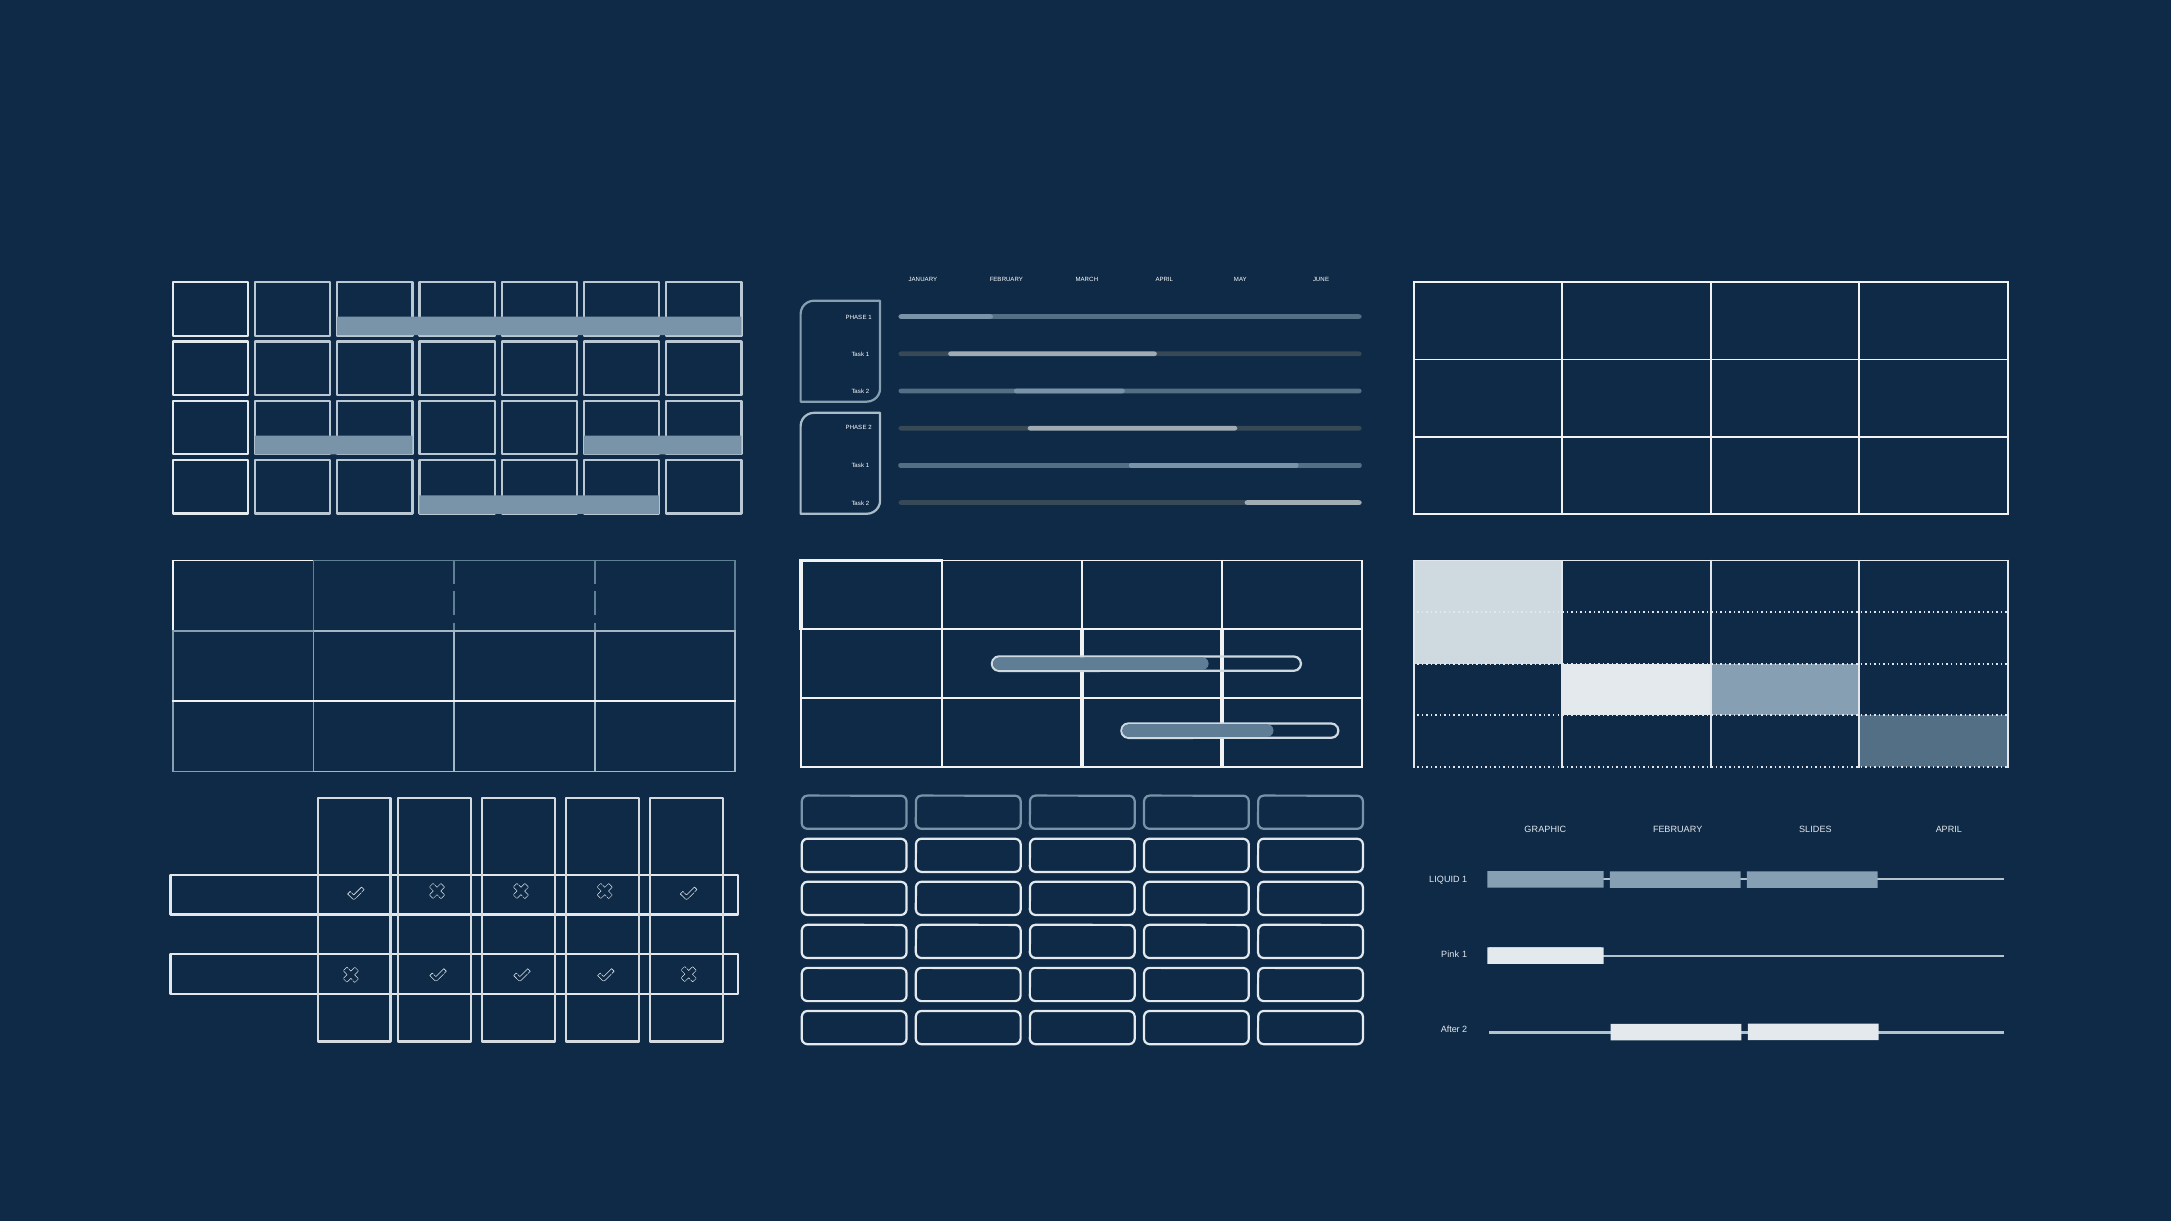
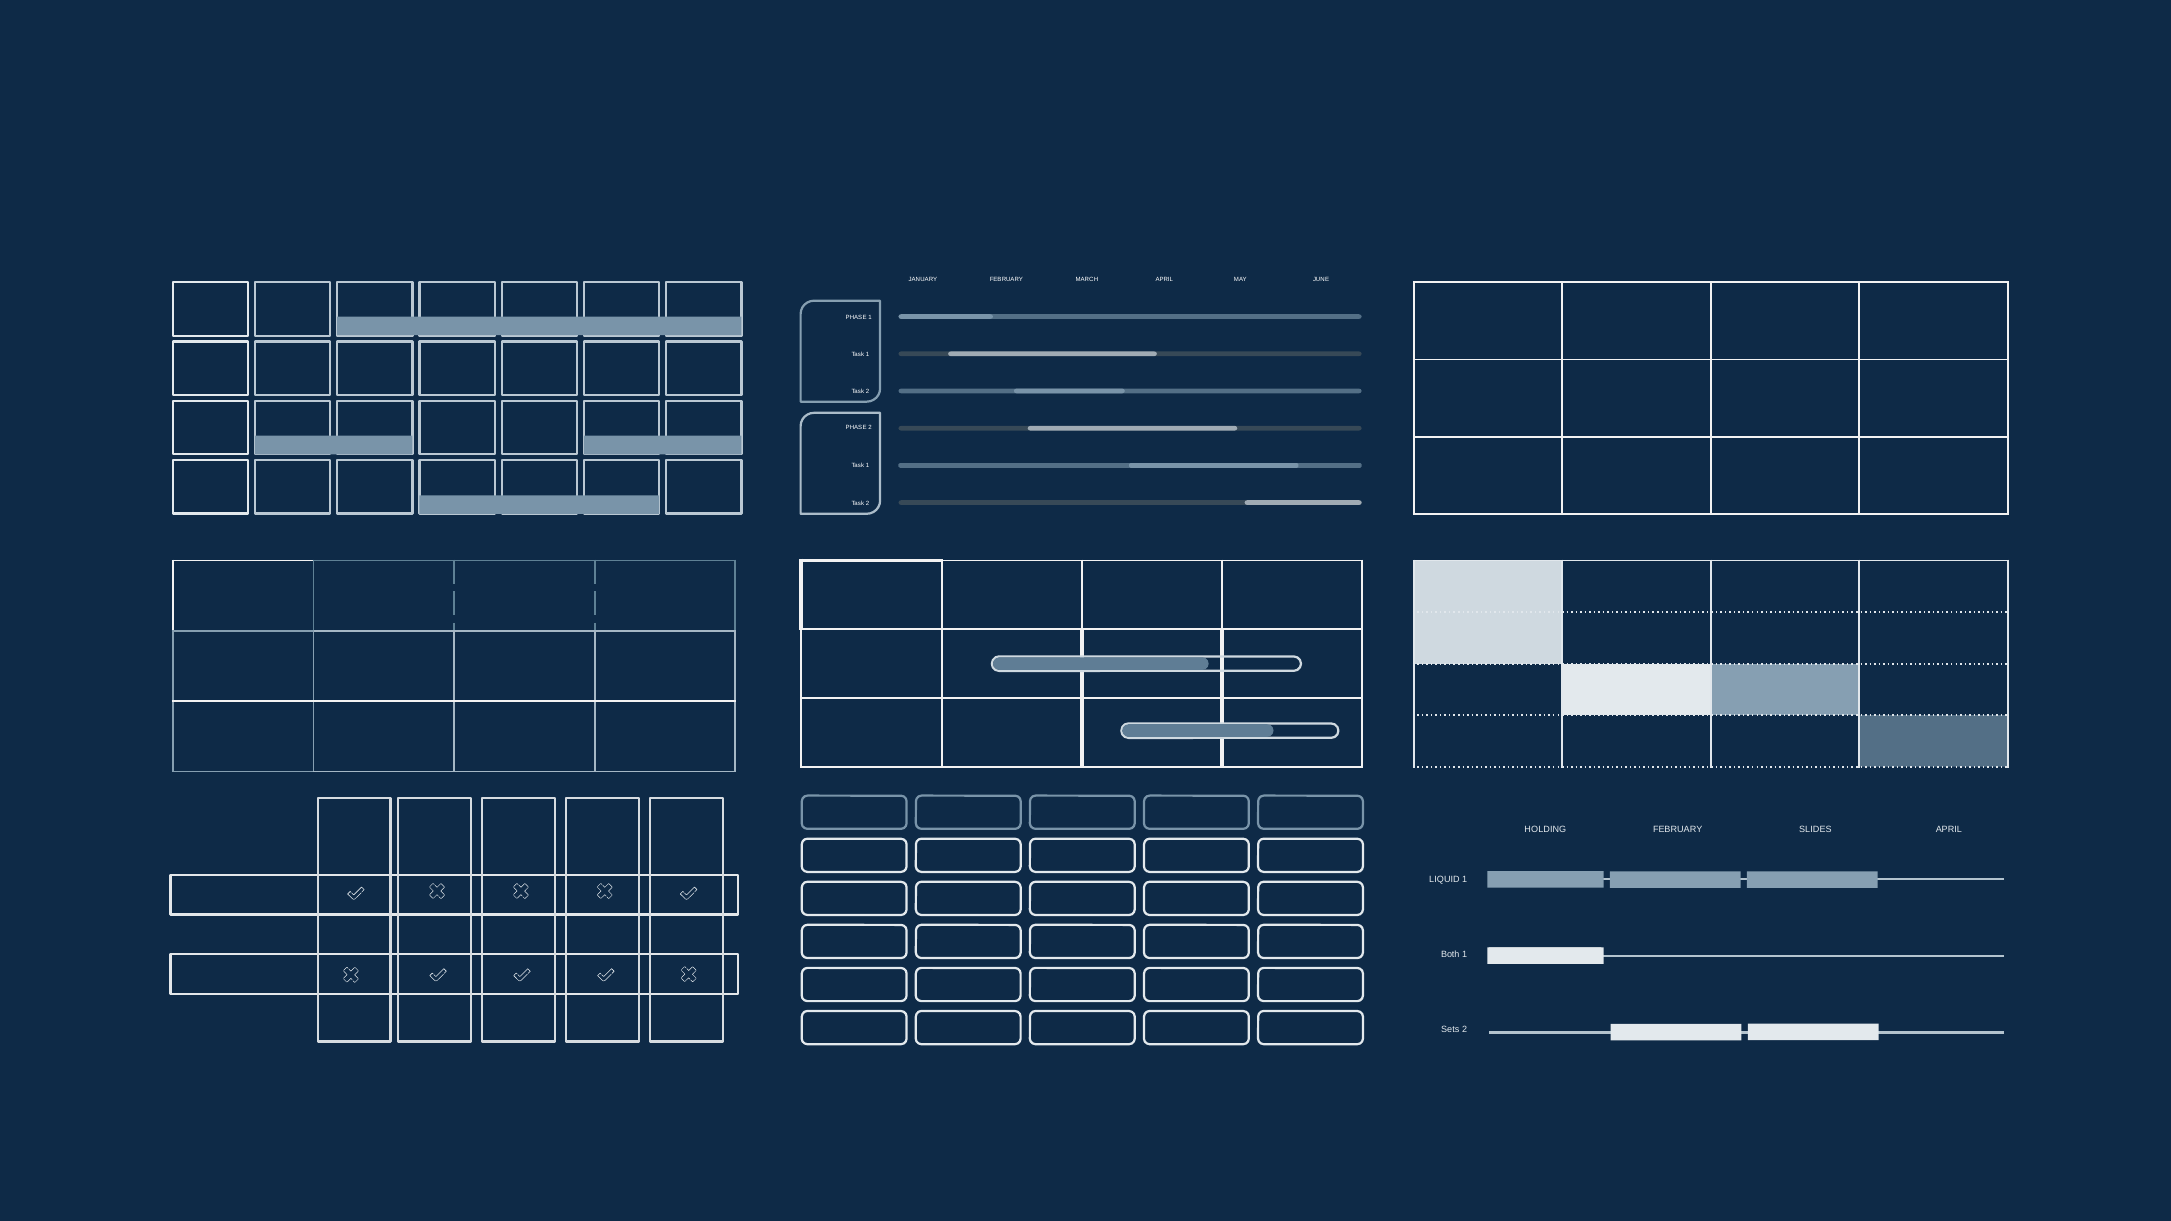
GRAPHIC: GRAPHIC -> HOLDING (1545, 830)
Pink: Pink -> Both (1450, 955)
After: After -> Sets (1450, 1030)
